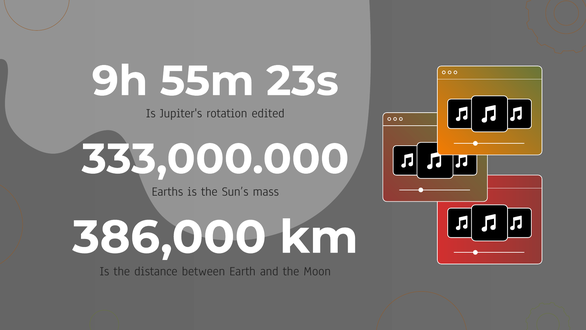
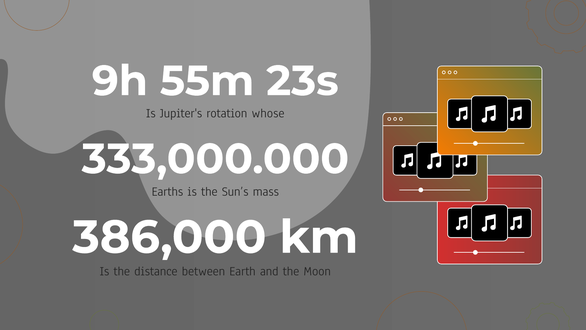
edited: edited -> whose (268, 113)
